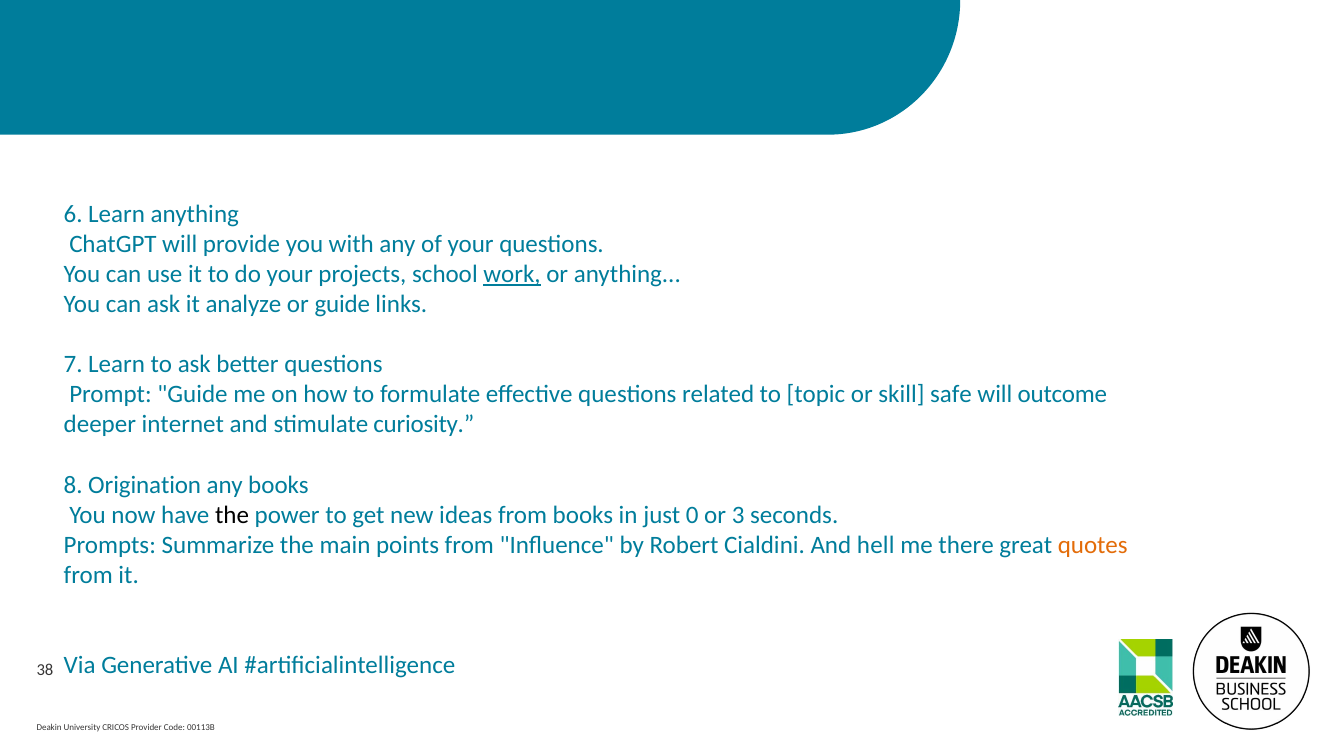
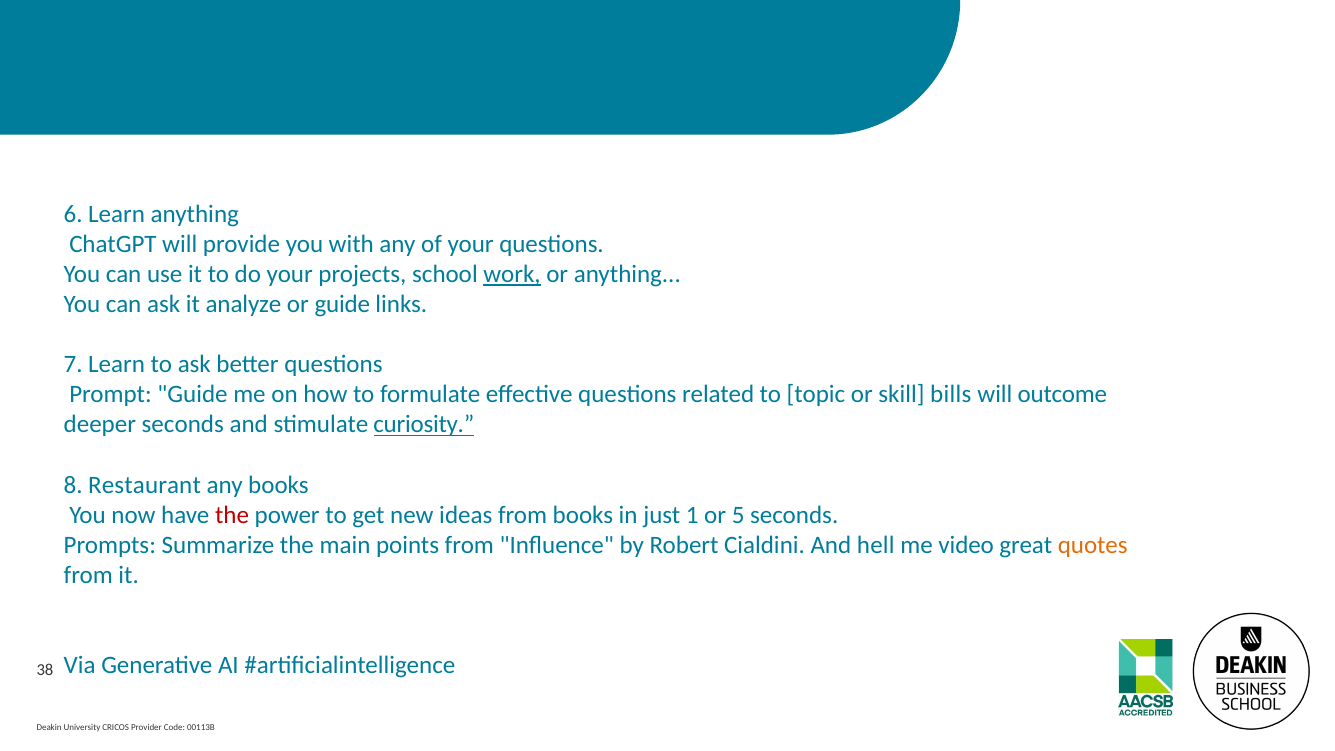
safe: safe -> bills (951, 395)
deeper internet: internet -> seconds (183, 425)
curiosity underline: none -> present (424, 425)
Origination: Origination -> Restaurant (145, 485)
the colour: black -> red (232, 515)
0: 0 -> 1 (692, 515)
3: 3 -> 5 (738, 515)
there: there -> video (966, 545)
